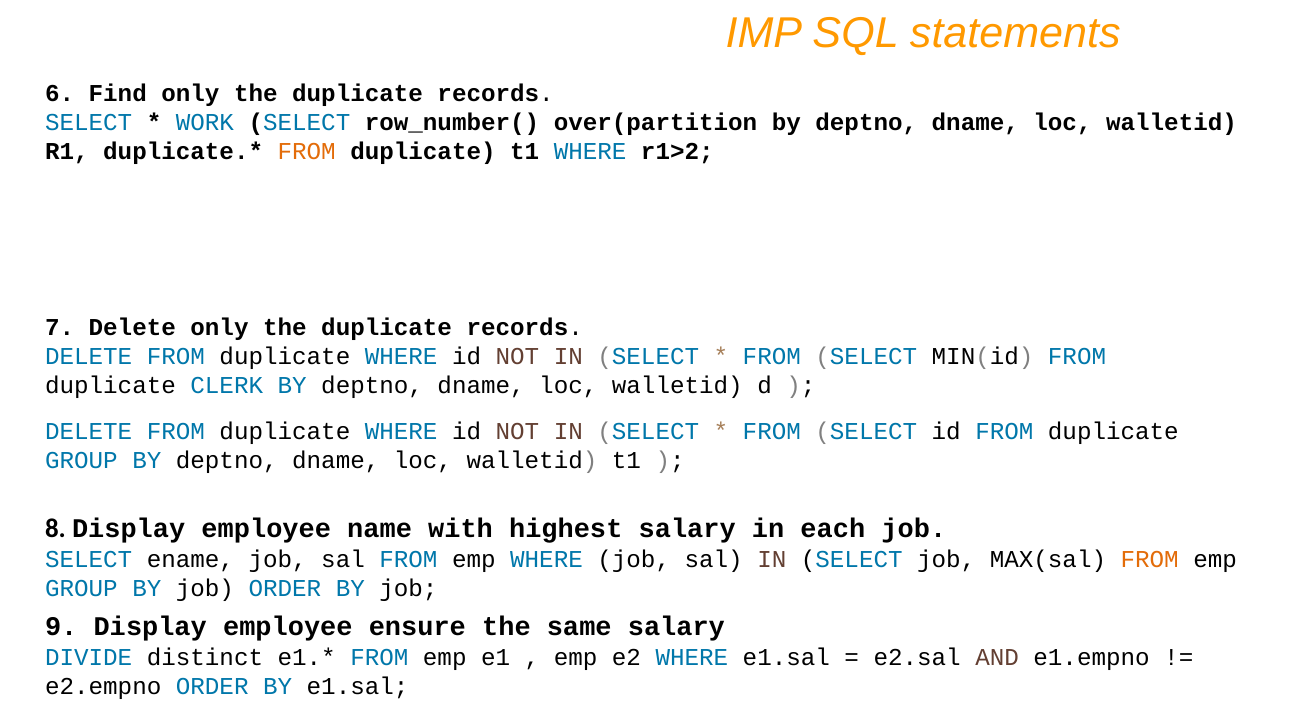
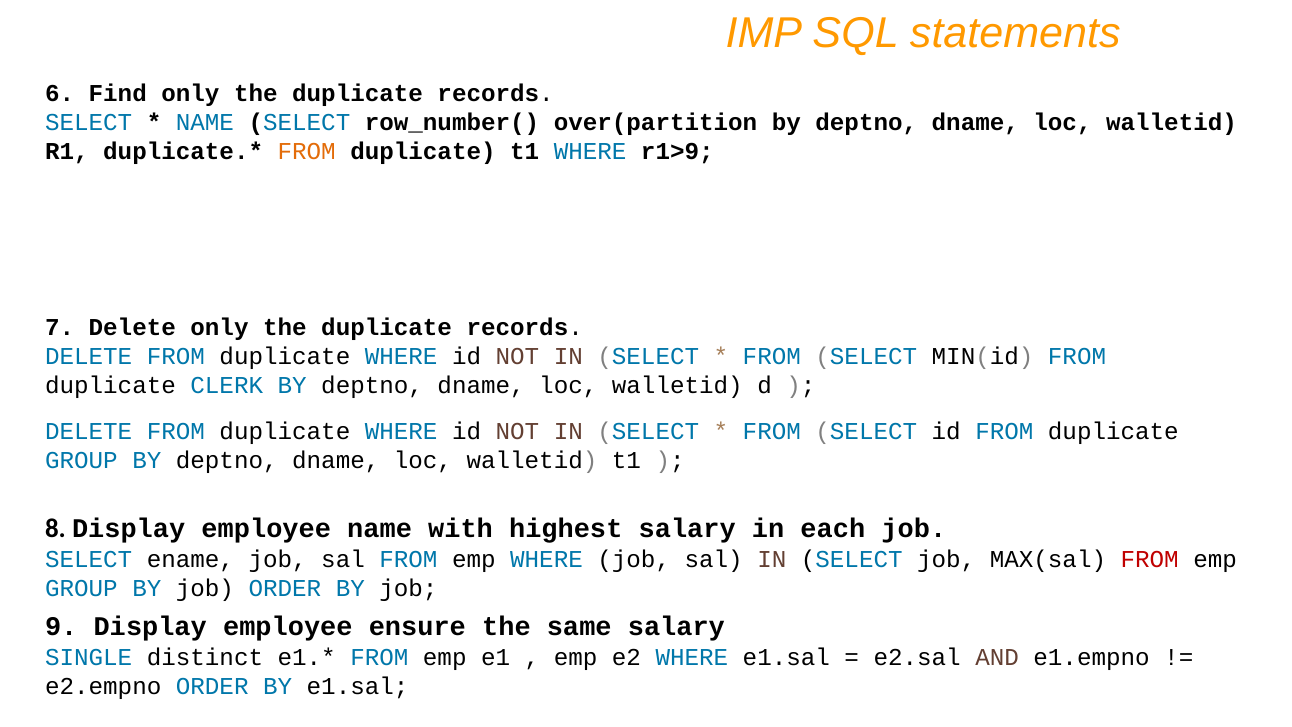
WORK: WORK -> NAME (205, 123)
r1>2: r1>2 -> r1>9 (677, 152)
FROM colour: orange -> red (1150, 559)
DIVIDE: DIVIDE -> SINGLE (89, 657)
